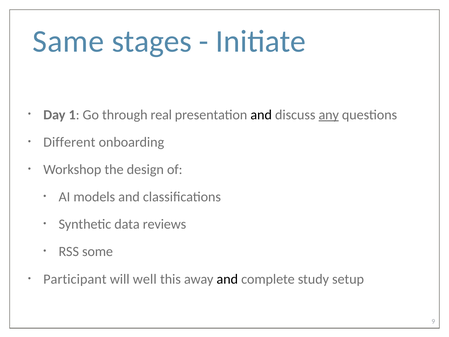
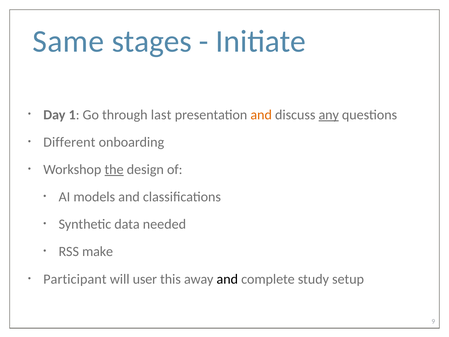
real: real -> last (161, 115)
and colour: black -> orange (261, 115)
the underline: none -> present (114, 169)
reviews: reviews -> needed (164, 224)
some: some -> make (98, 251)
well: well -> user (145, 279)
